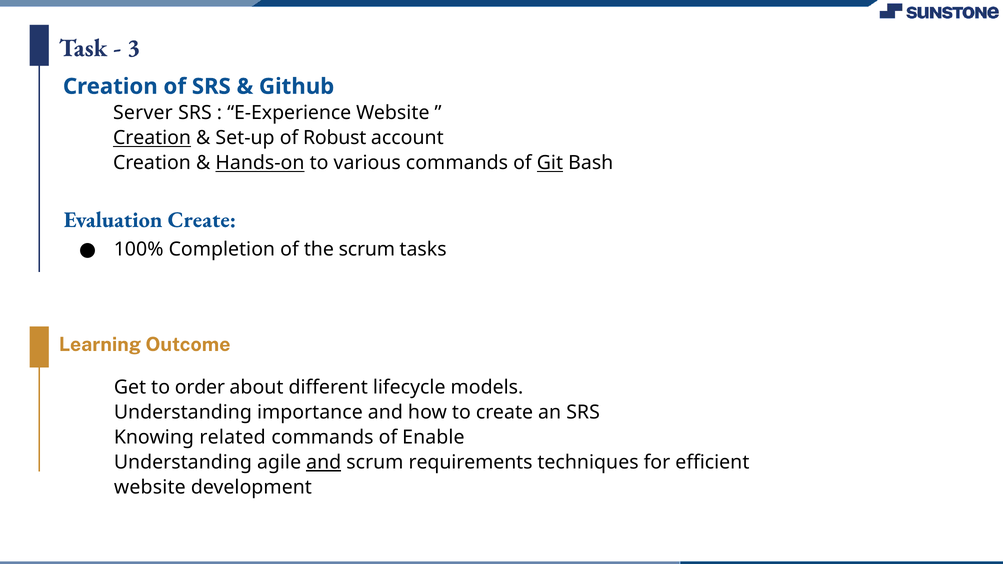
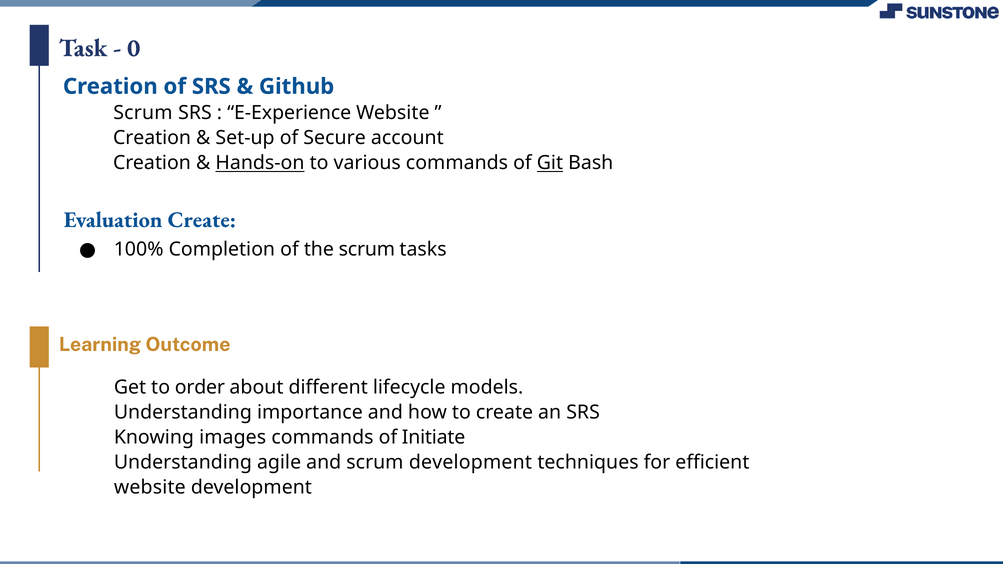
3: 3 -> 0 (134, 48)
Server: Server -> Scrum (143, 113)
Creation underline: present -> none (152, 138)
Robust: Robust -> Secure (335, 138)
related: related -> images (233, 437)
Enable: Enable -> Initiate (434, 437)
and underline: present -> none (324, 462)
scrum requirements: requirements -> development (470, 462)
